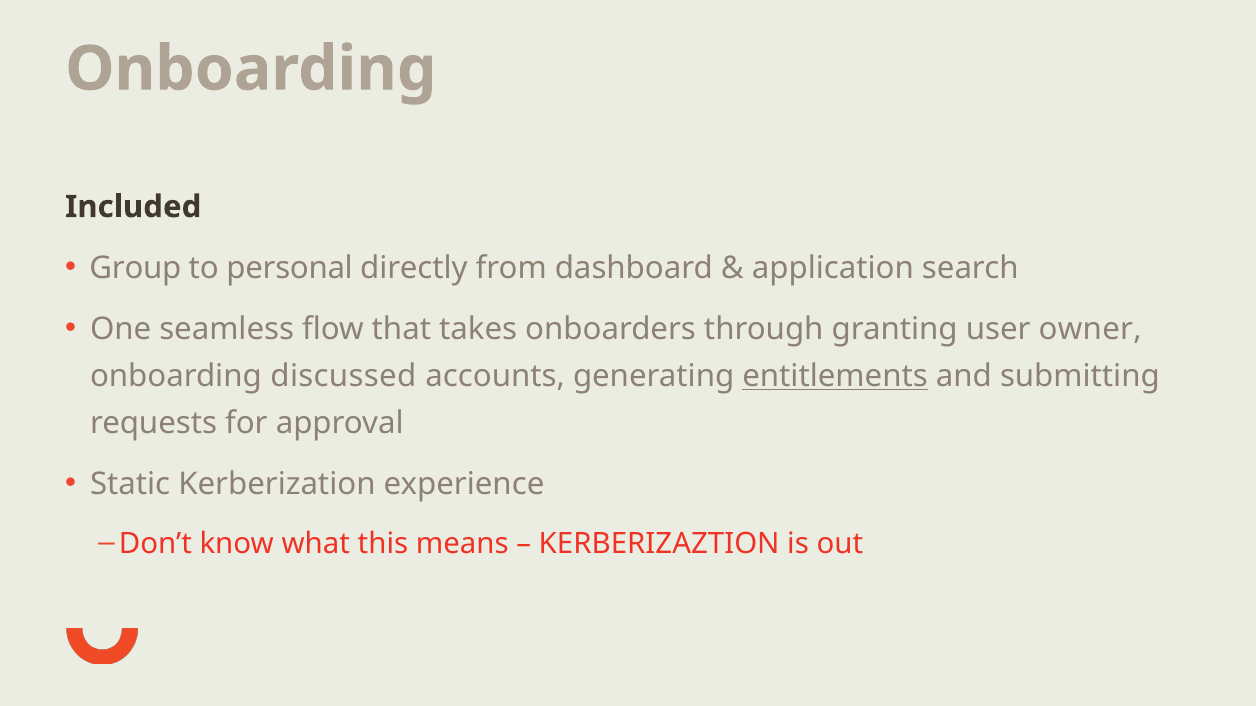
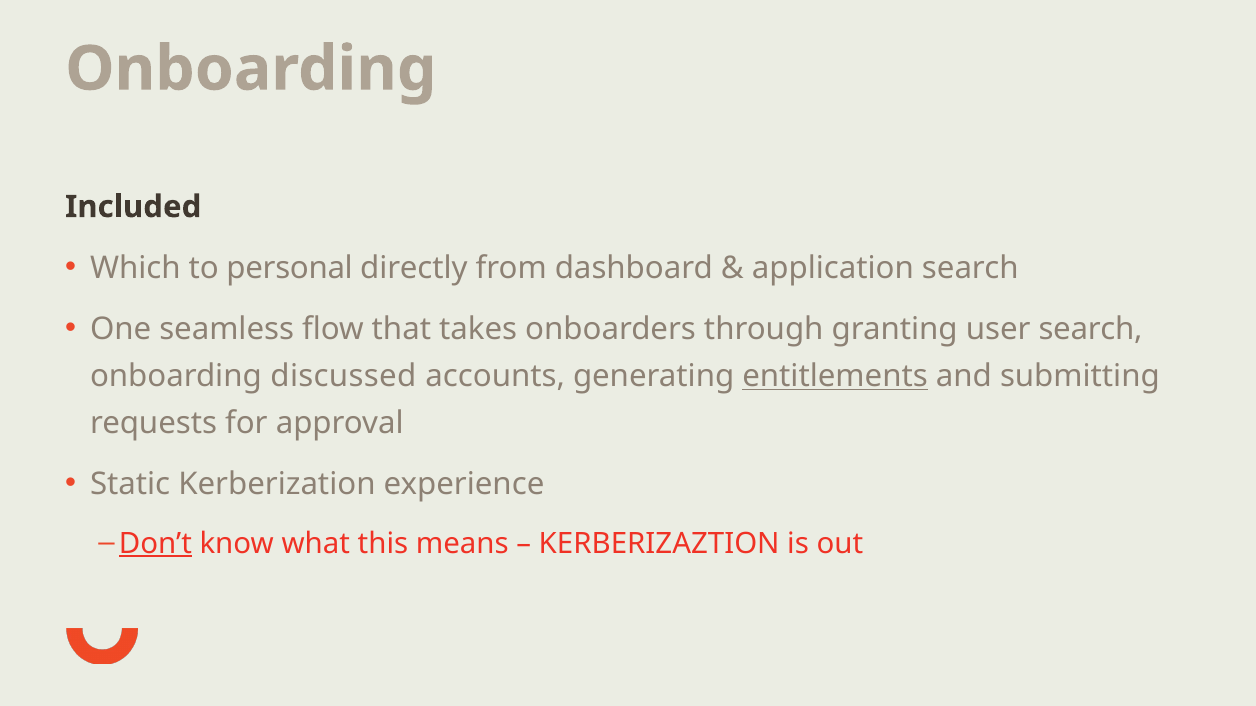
Group: Group -> Which (135, 268)
user owner: owner -> search (1090, 329)
Don’t underline: none -> present (155, 544)
